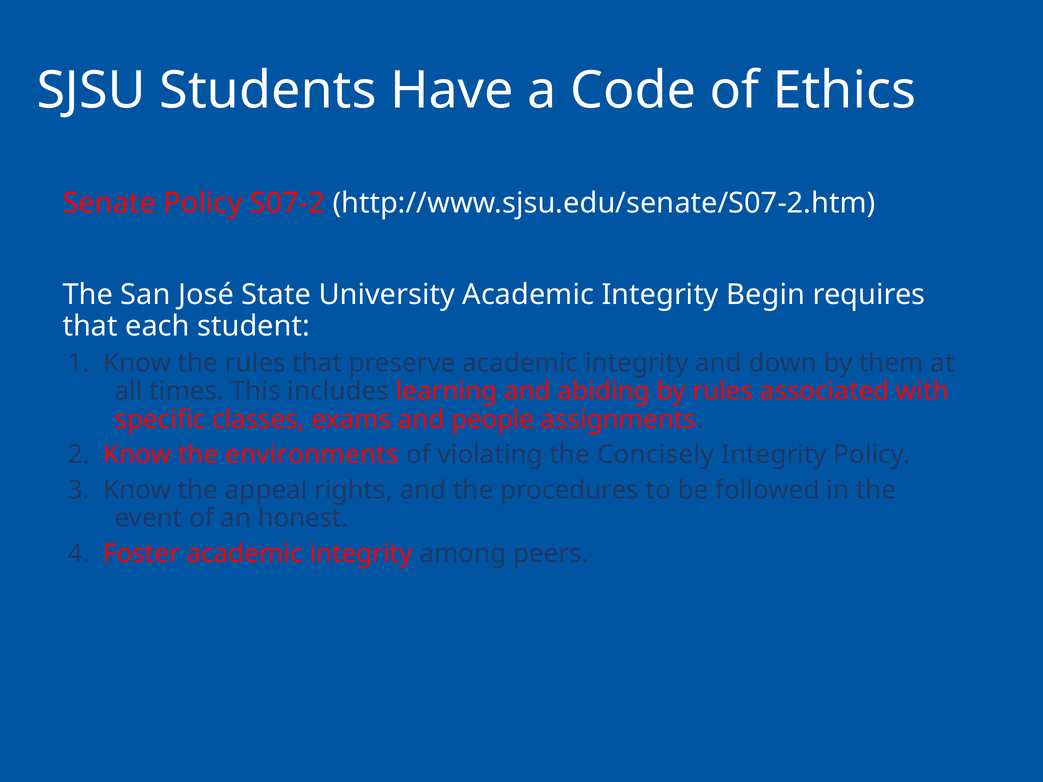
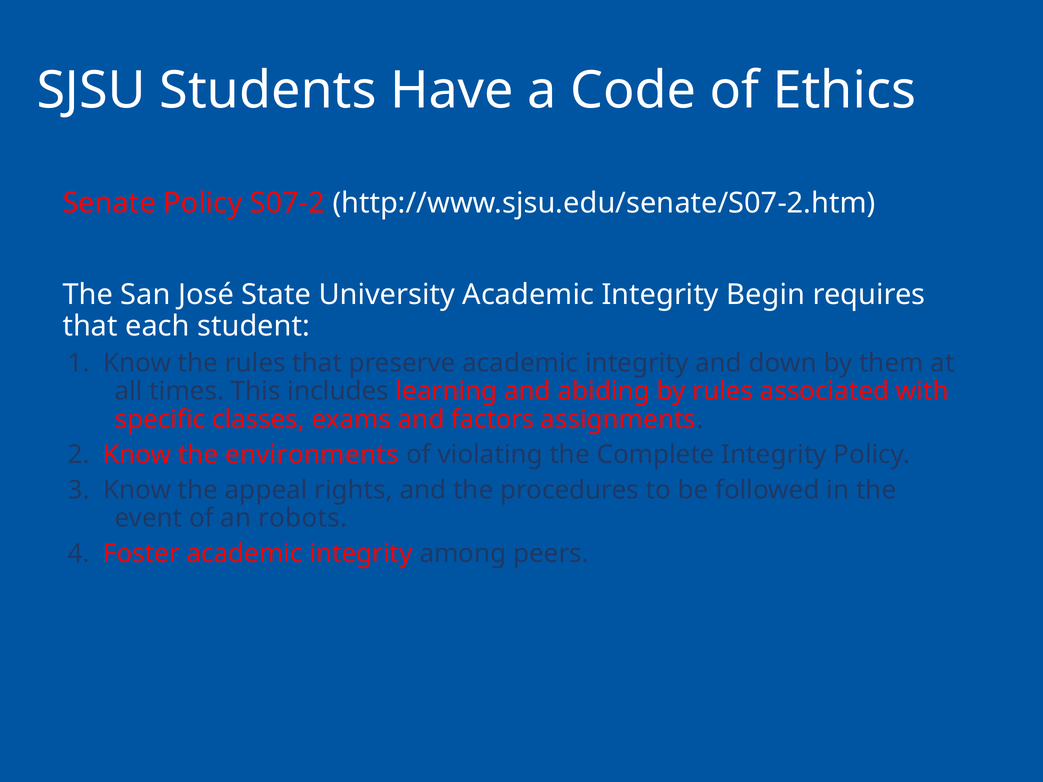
people: people -> factors (493, 420)
Concisely: Concisely -> Complete (656, 455)
honest: honest -> robots (303, 519)
